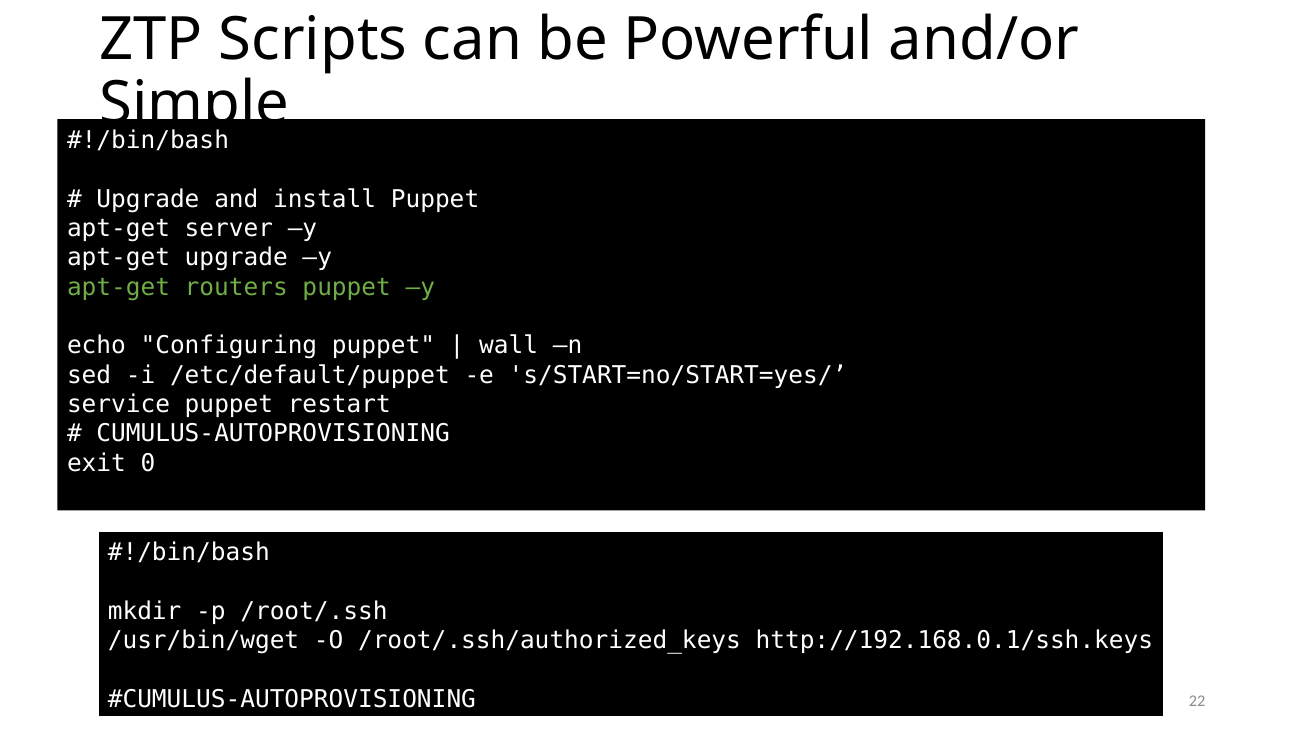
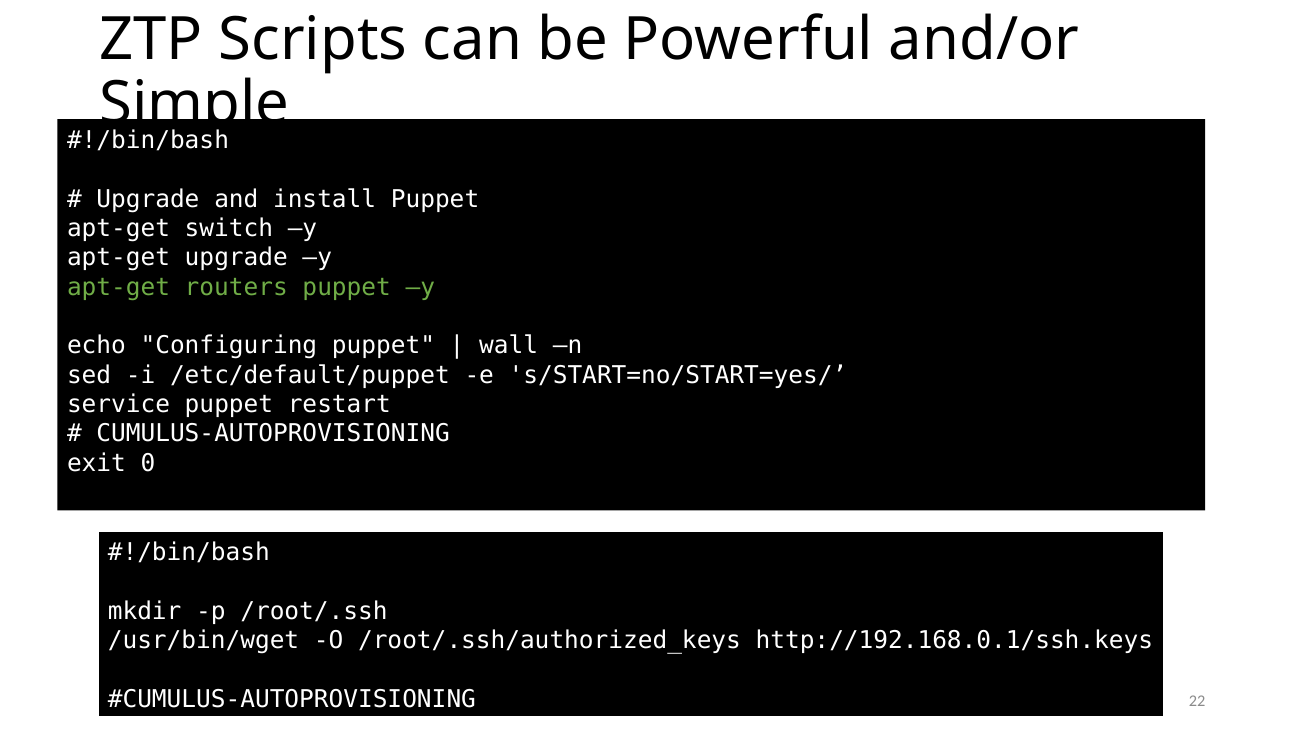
server: server -> switch (229, 228)
